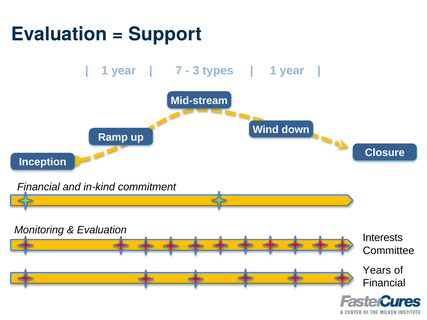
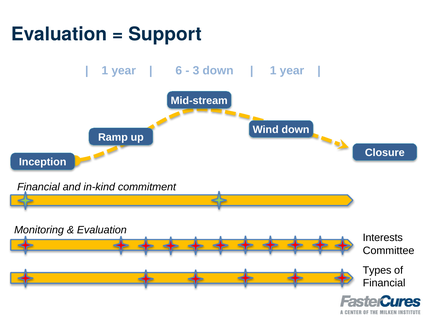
7: 7 -> 6 (179, 71)
3 types: types -> down (218, 71)
Years: Years -> Types (377, 271)
